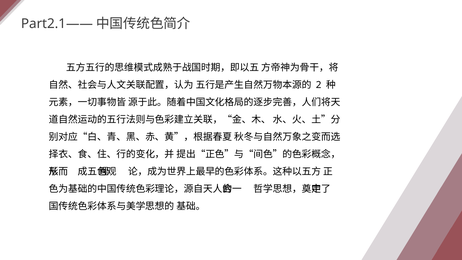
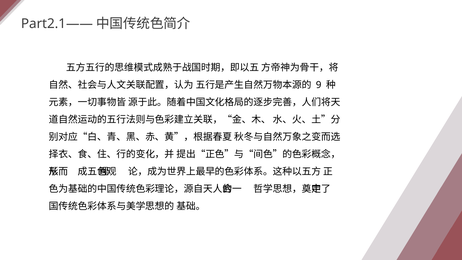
2: 2 -> 9 (319, 85)
